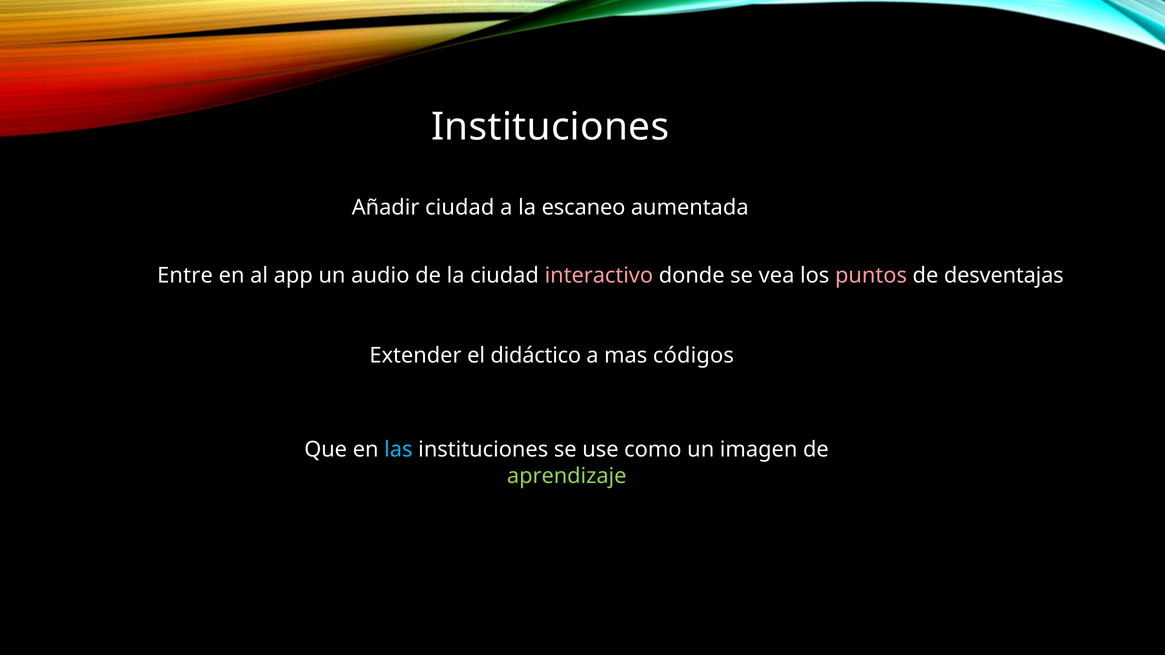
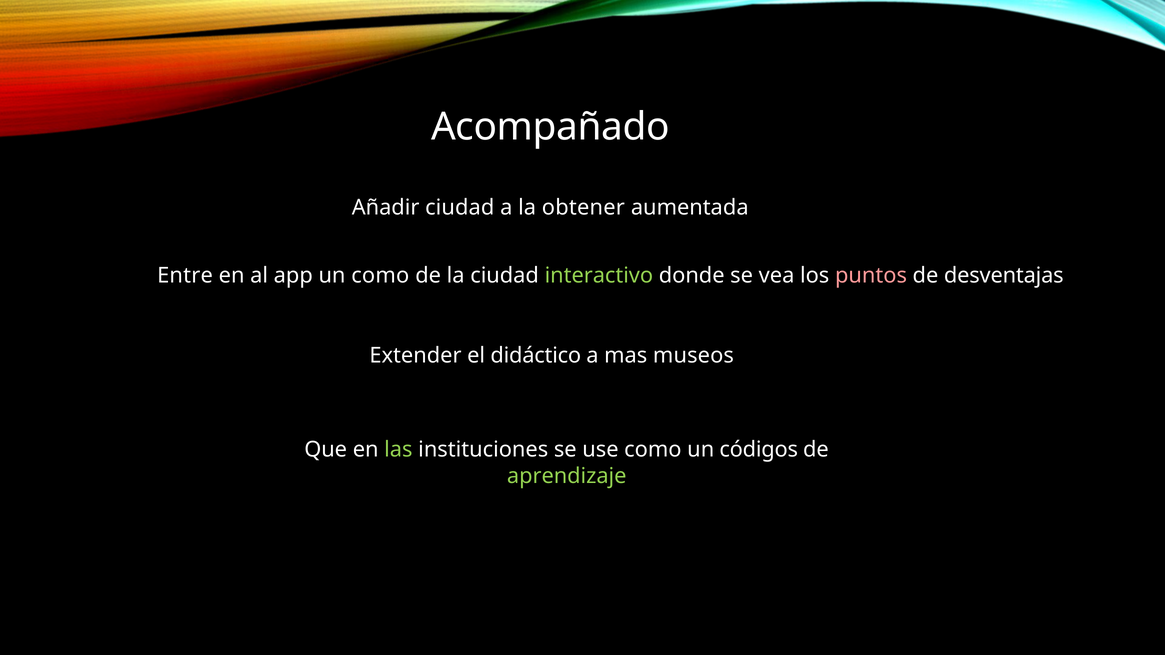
Instituciones: Instituciones -> Acompañado (550, 127)
escaneo: escaneo -> obtener (583, 208)
un audio: audio -> como (380, 276)
interactivo colour: pink -> light green (599, 276)
códigos: códigos -> museos (693, 356)
las colour: light blue -> light green (398, 450)
imagen: imagen -> códigos (759, 450)
